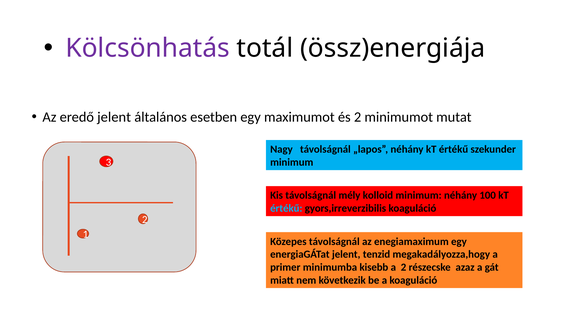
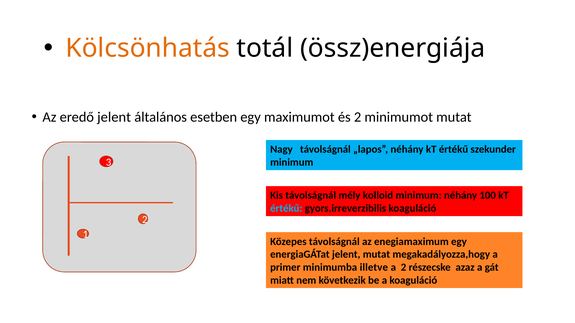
Kölcsönhatás colour: purple -> orange (148, 48)
jelent tenzid: tenzid -> mutat (376, 255)
kisebb: kisebb -> illetve (374, 268)
